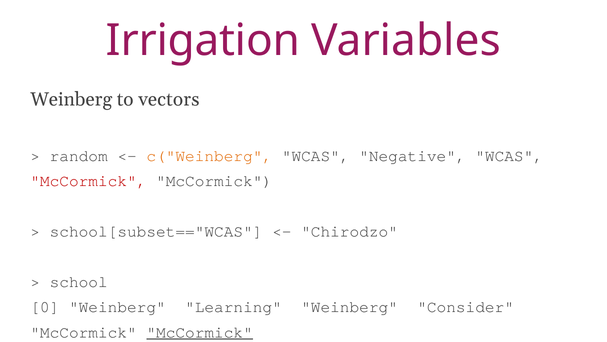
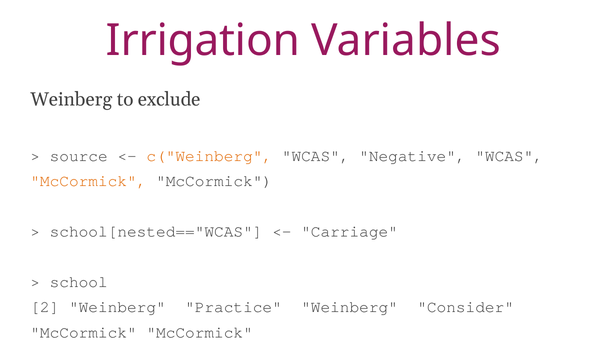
vectors: vectors -> exclude (169, 99)
random: random -> source (79, 156)
McCormick colour: red -> orange (88, 181)
school[subset=="WCAS: school[subset=="WCAS -> school[nested=="WCAS (156, 231)
Chirodzo: Chirodzo -> Carriage (350, 231)
0: 0 -> 2 (45, 306)
Learning: Learning -> Practice (233, 306)
McCormick underline: present -> none (200, 332)
